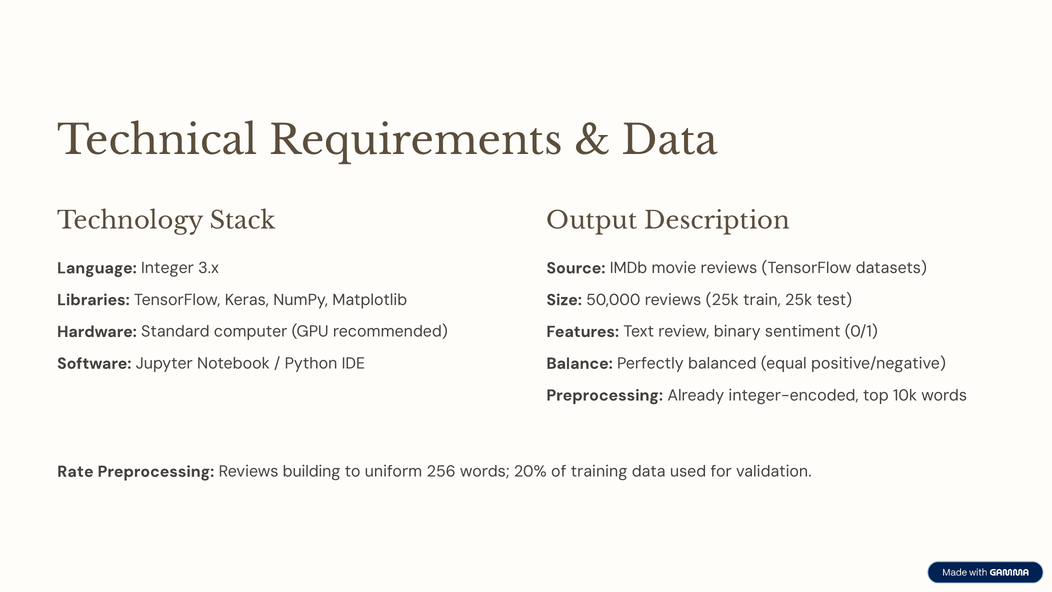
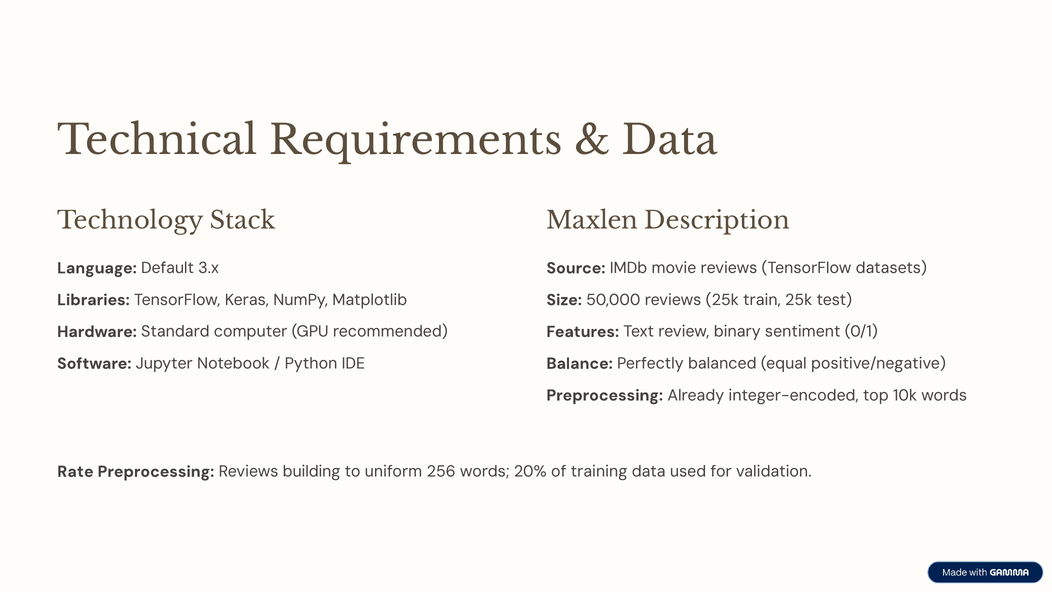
Output: Output -> Maxlen (592, 221)
Integer: Integer -> Default (168, 268)
